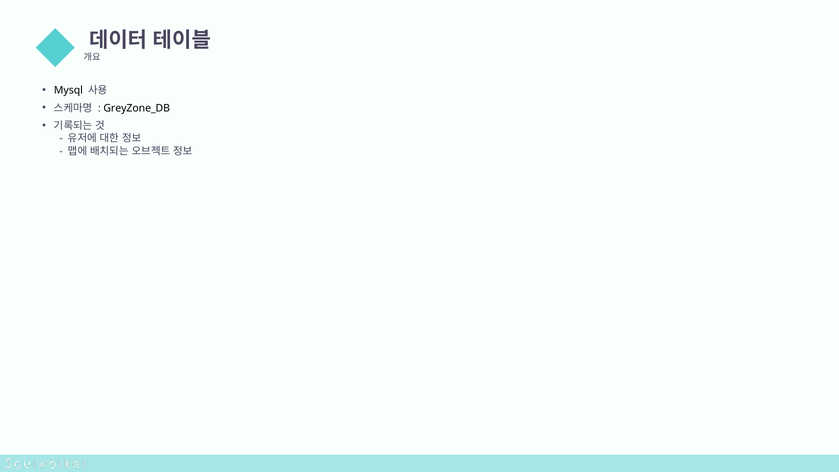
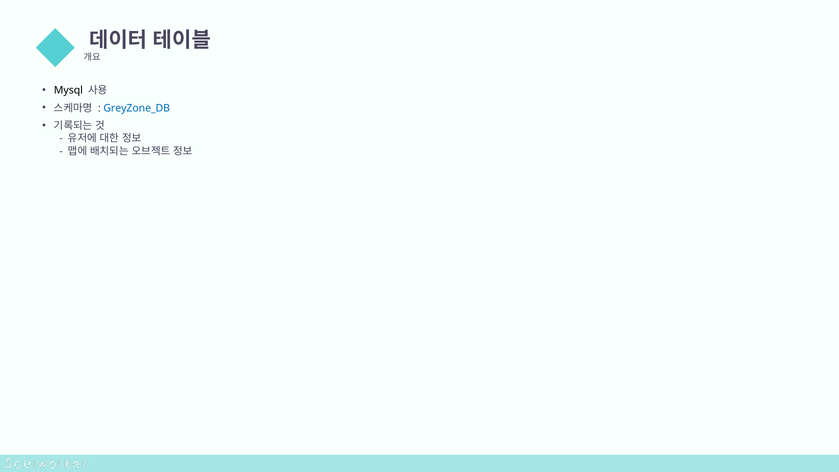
GreyZone_DB colour: black -> blue (137, 108)
